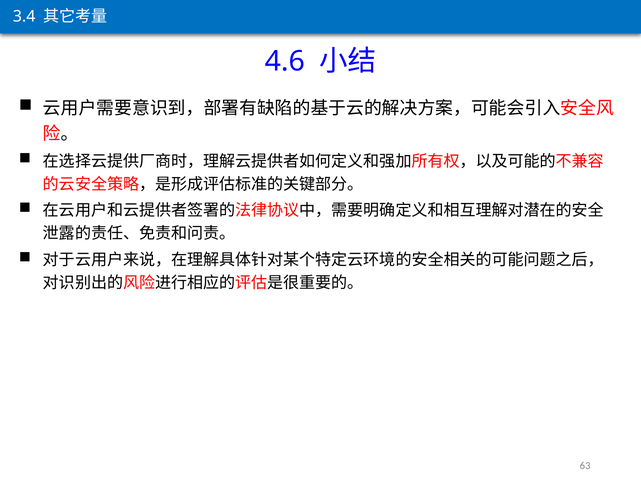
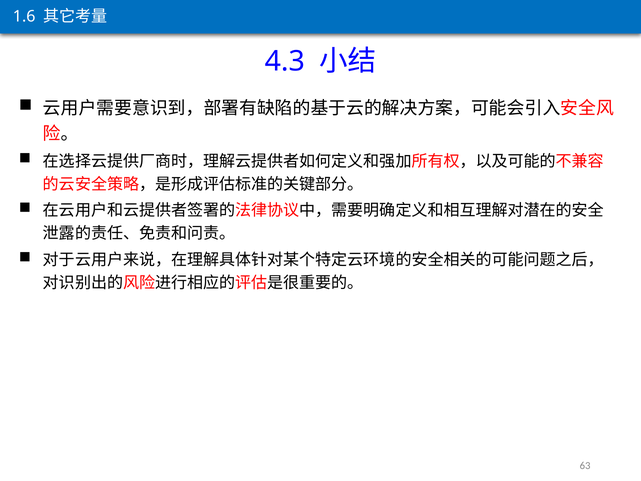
3.4: 3.4 -> 1.6 (24, 16)
4.6: 4.6 -> 4.3 (285, 61)
